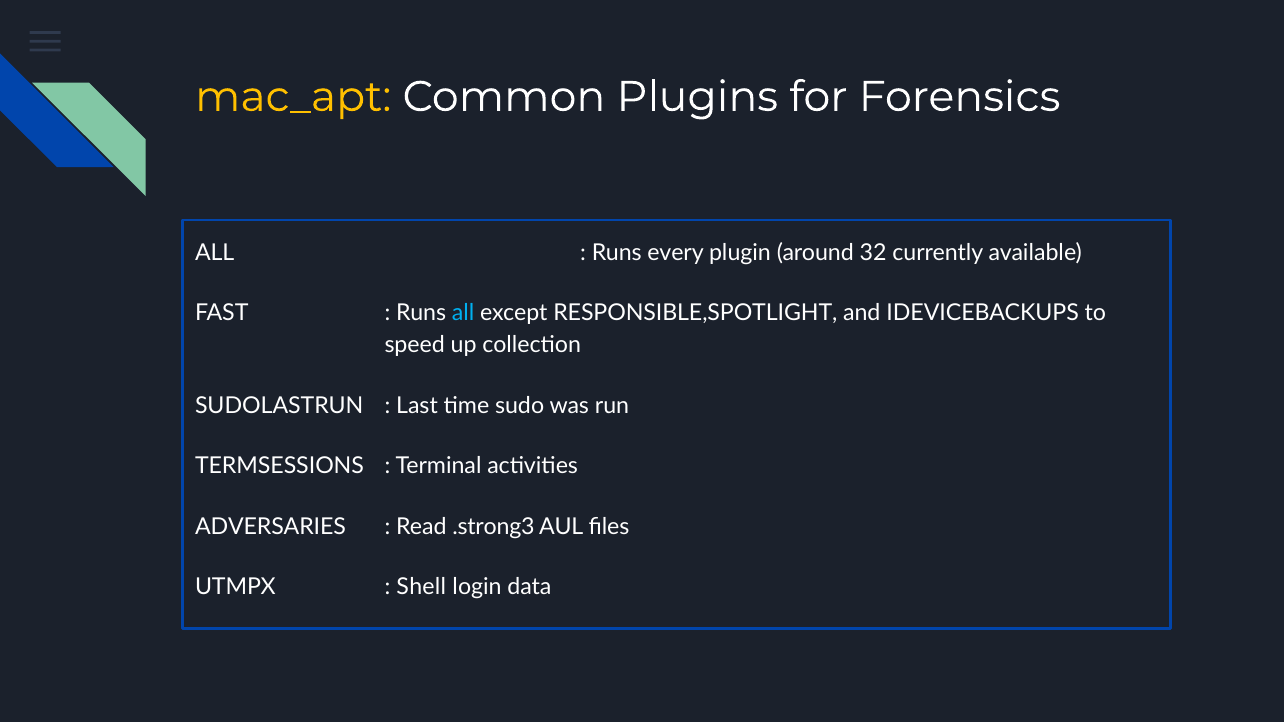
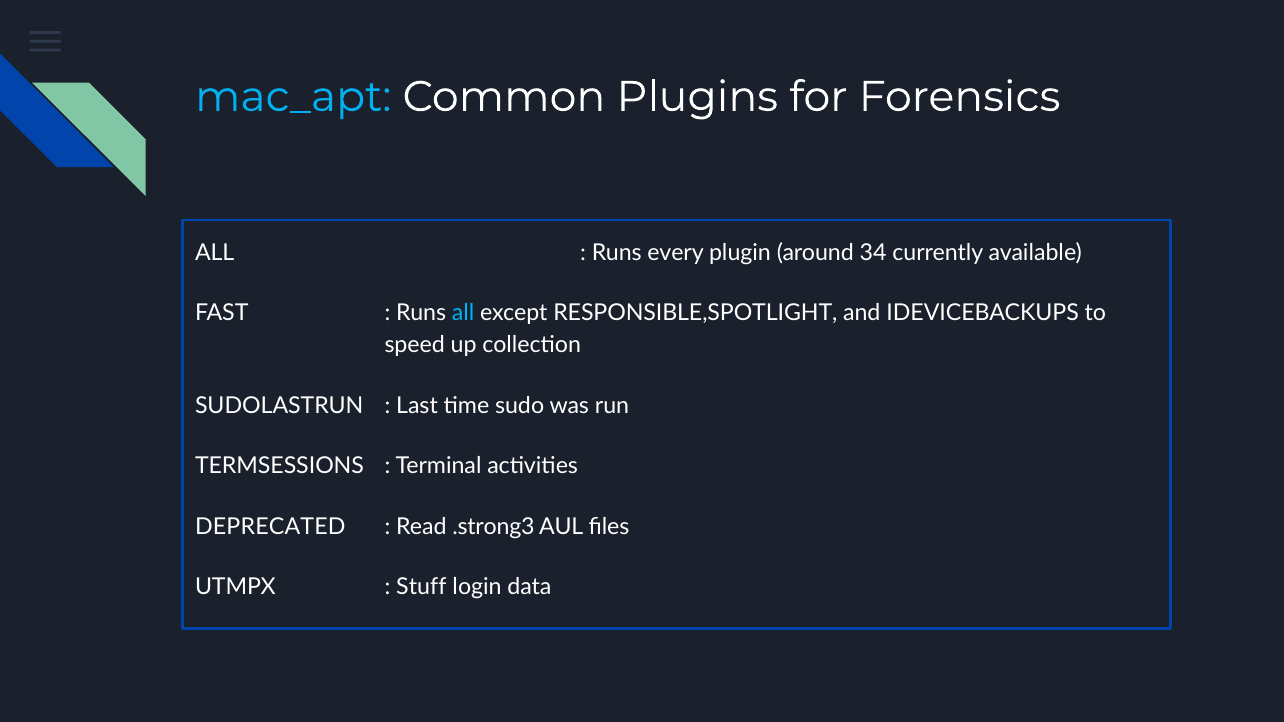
mac_apt colour: yellow -> light blue (293, 97)
32: 32 -> 34 (873, 253)
ADVERSARIES: ADVERSARIES -> DEPRECATED (270, 527)
Shell: Shell -> Stuff (421, 587)
